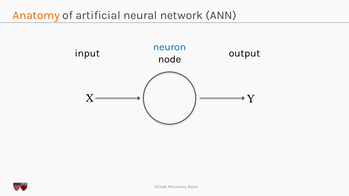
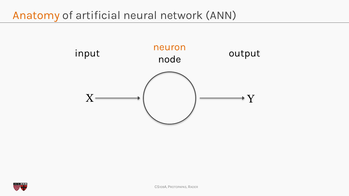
neuron colour: blue -> orange (170, 47)
